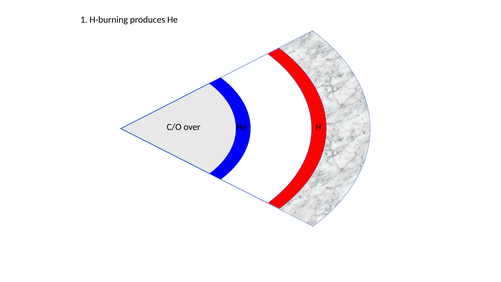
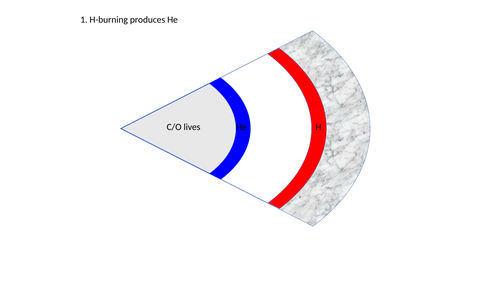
over: over -> lives (192, 127)
